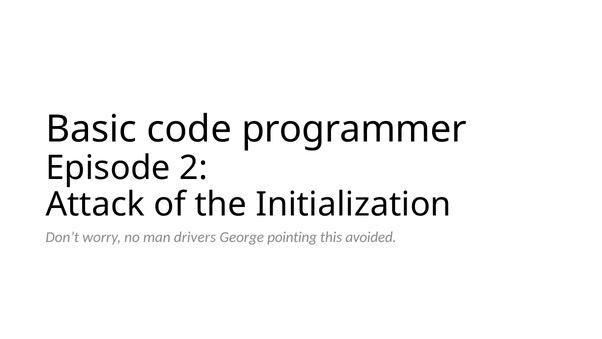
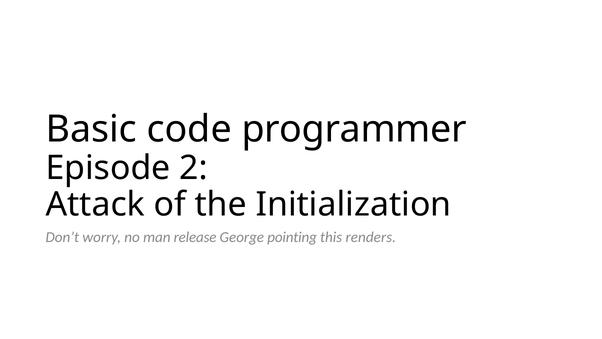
drivers: drivers -> release (195, 237)
avoided: avoided -> renders (371, 237)
